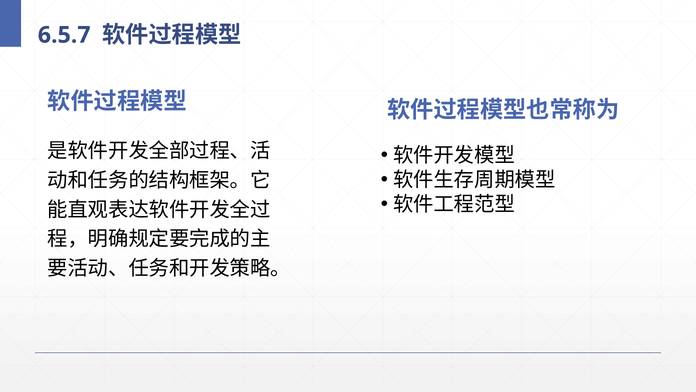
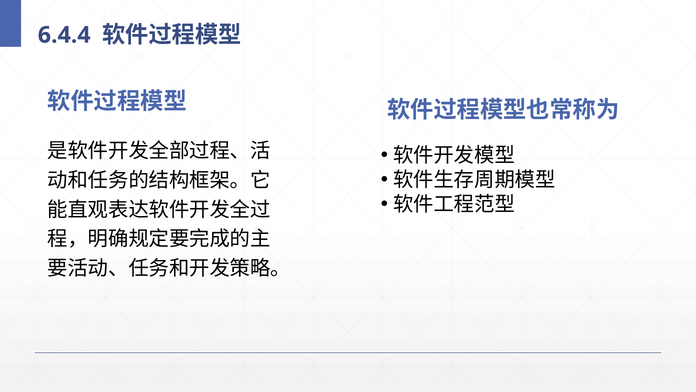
6.5.7: 6.5.7 -> 6.4.4 (64, 35)
